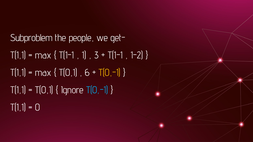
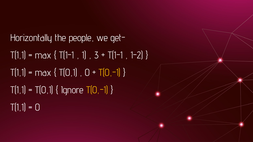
Subproblem: Subproblem -> Horizontally (31, 38)
6: 6 -> 0 (87, 73)
T(0,-1 colour: light blue -> yellow (97, 90)
